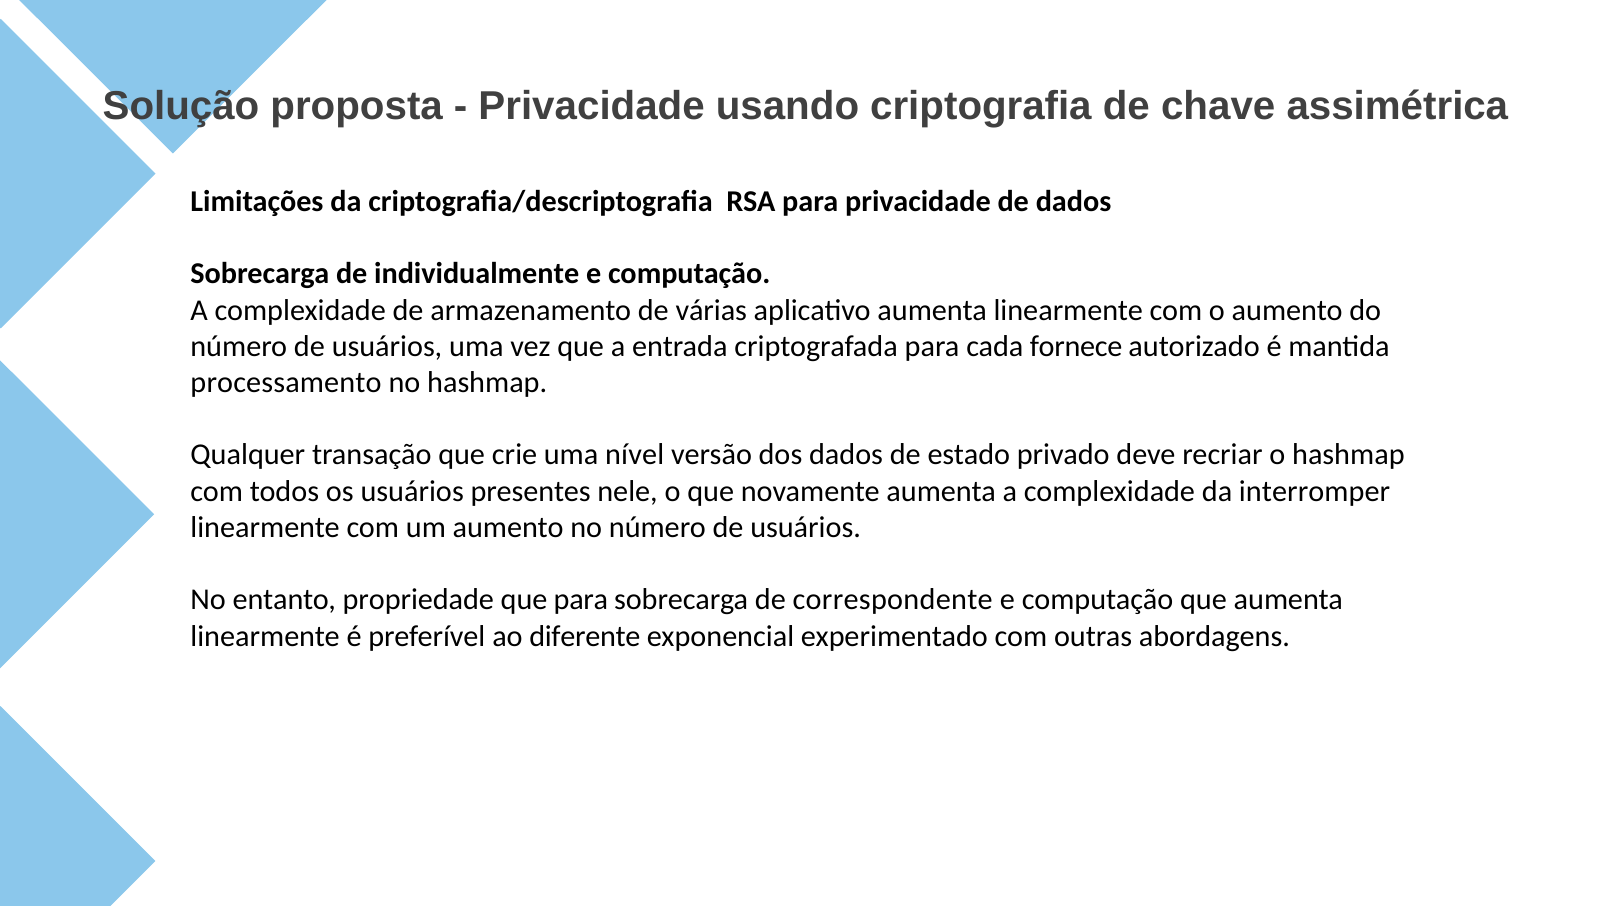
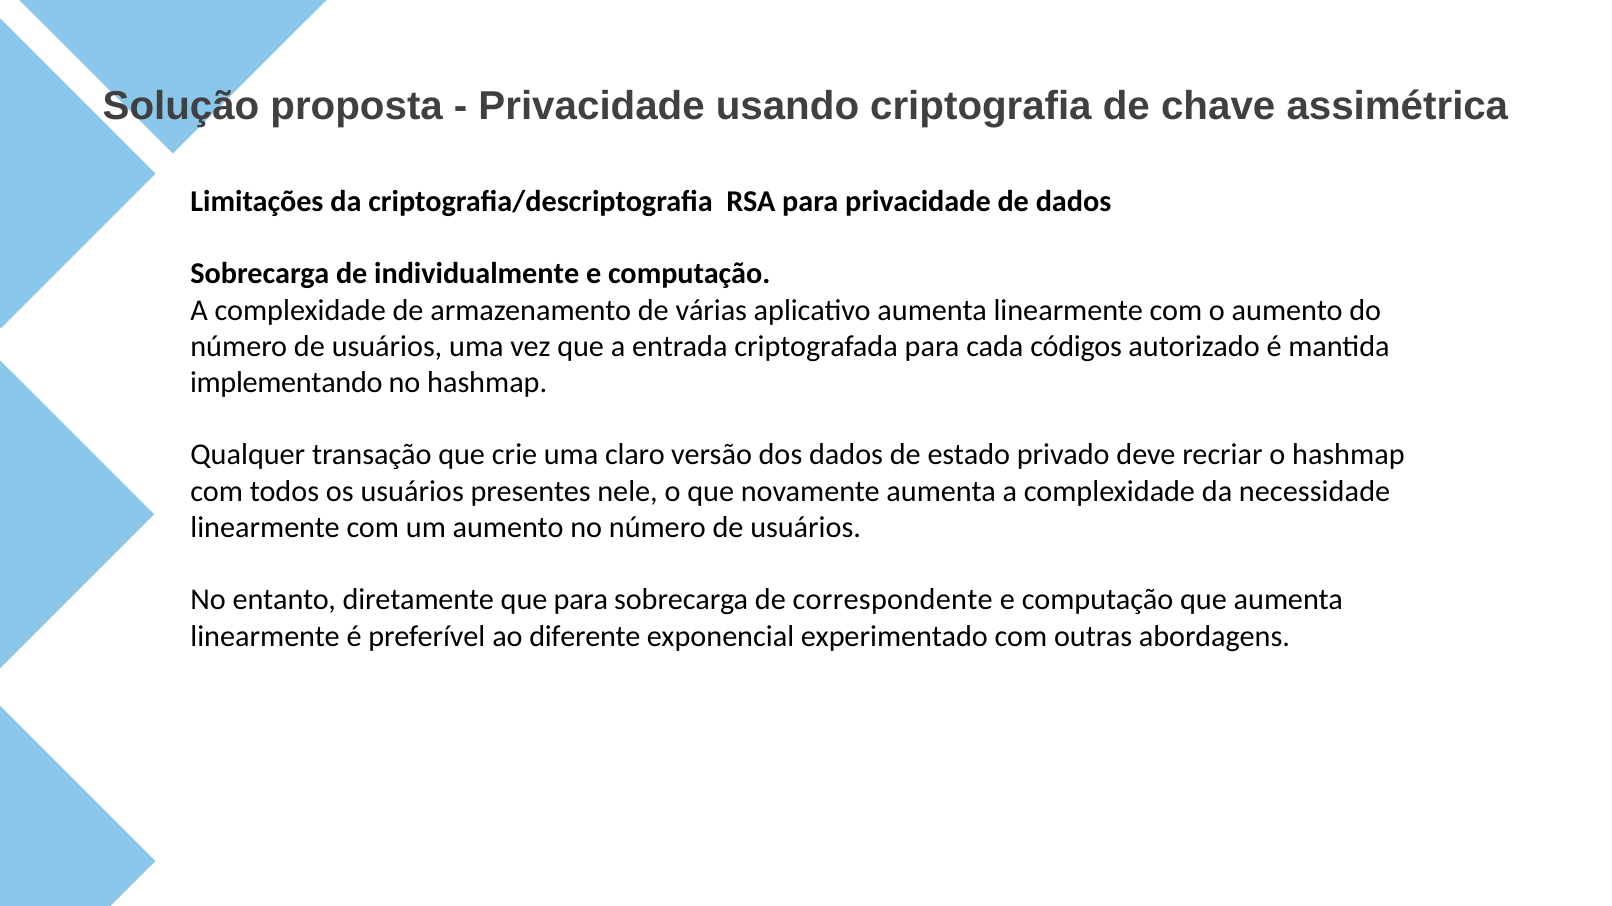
fornece: fornece -> códigos (1076, 347)
processamento: processamento -> implementando (286, 383)
nível: nível -> claro (635, 455)
interromper: interromper -> necessidade (1315, 492)
propriedade: propriedade -> diretamente (418, 600)
